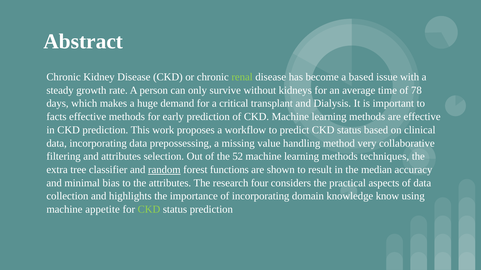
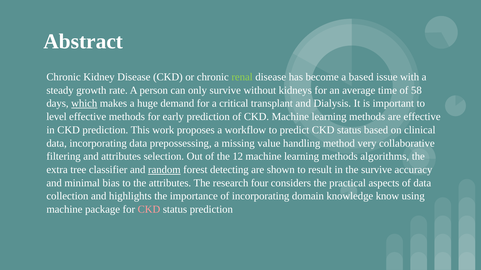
78: 78 -> 58 (416, 90)
which underline: none -> present (84, 104)
facts: facts -> level (57, 117)
52: 52 -> 12 (238, 157)
techniques: techniques -> algorithms (385, 157)
functions: functions -> detecting (229, 170)
the median: median -> survive (377, 170)
appetite: appetite -> package (103, 210)
CKD colour: light green -> pink (149, 210)
